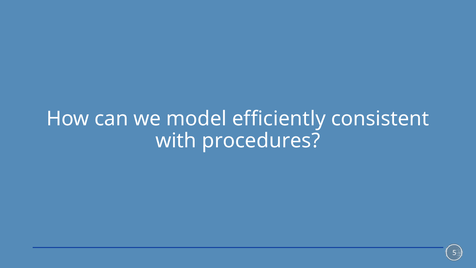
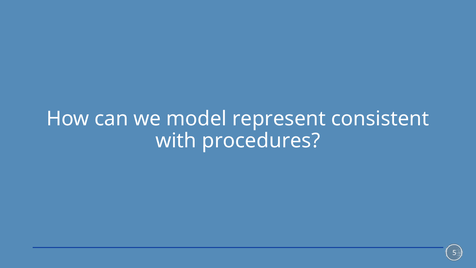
efficiently: efficiently -> represent (279, 119)
